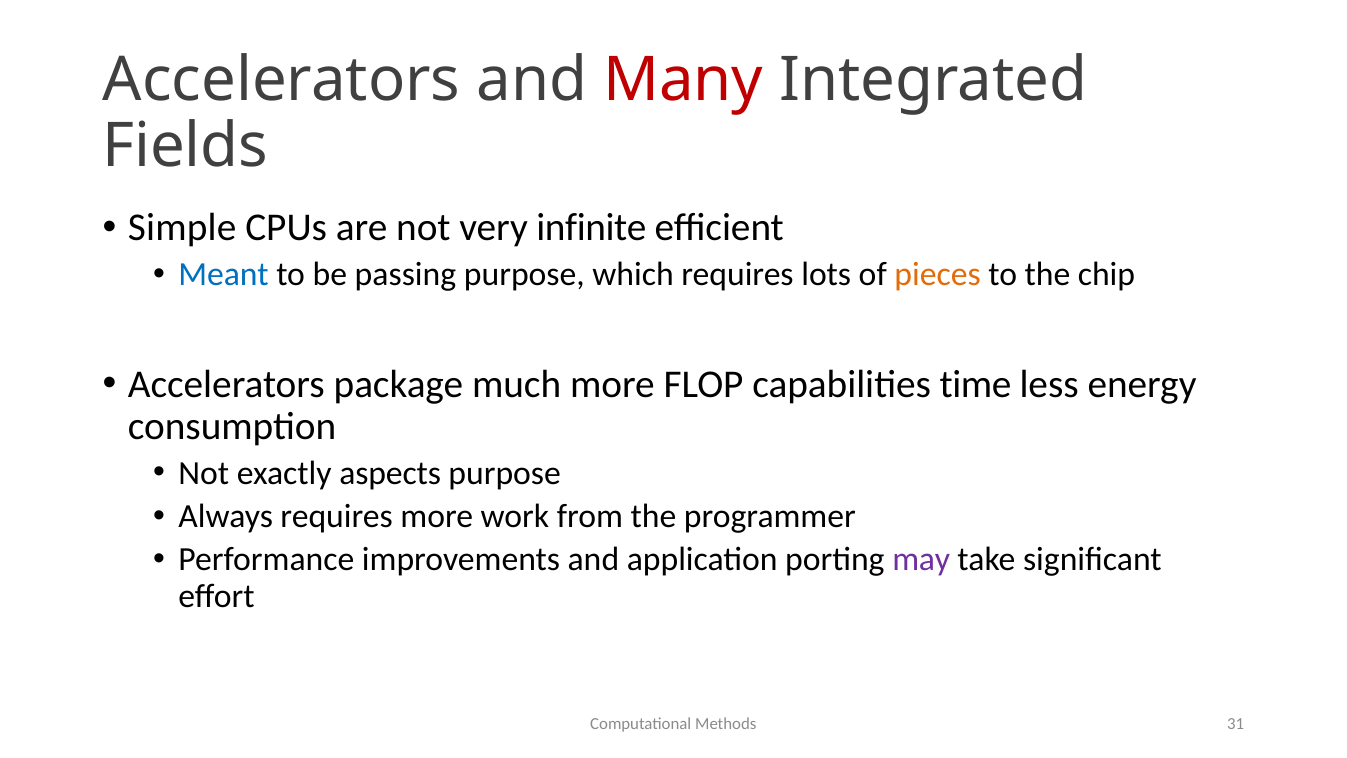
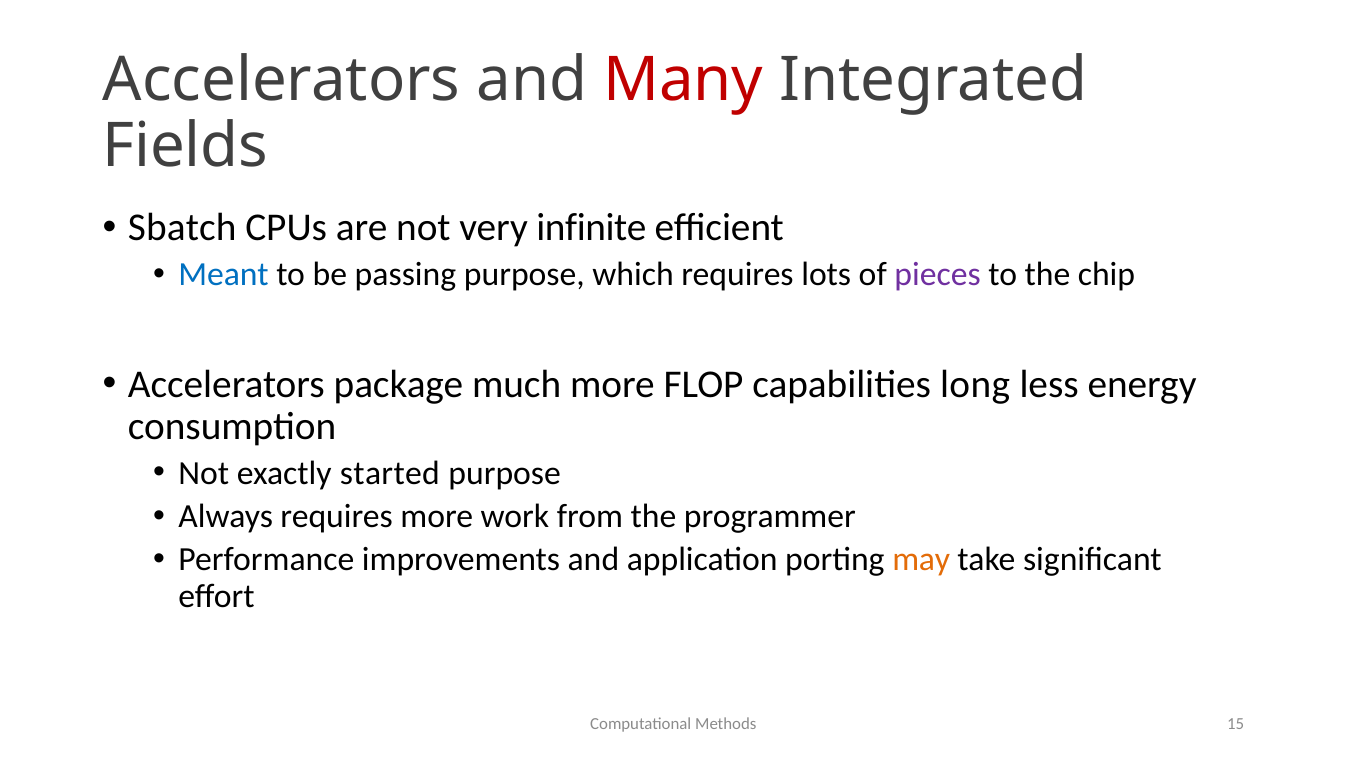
Simple: Simple -> Sbatch (182, 228)
pieces colour: orange -> purple (938, 274)
time: time -> long (975, 384)
aspects: aspects -> started (390, 473)
may colour: purple -> orange (921, 560)
31: 31 -> 15 (1236, 723)
